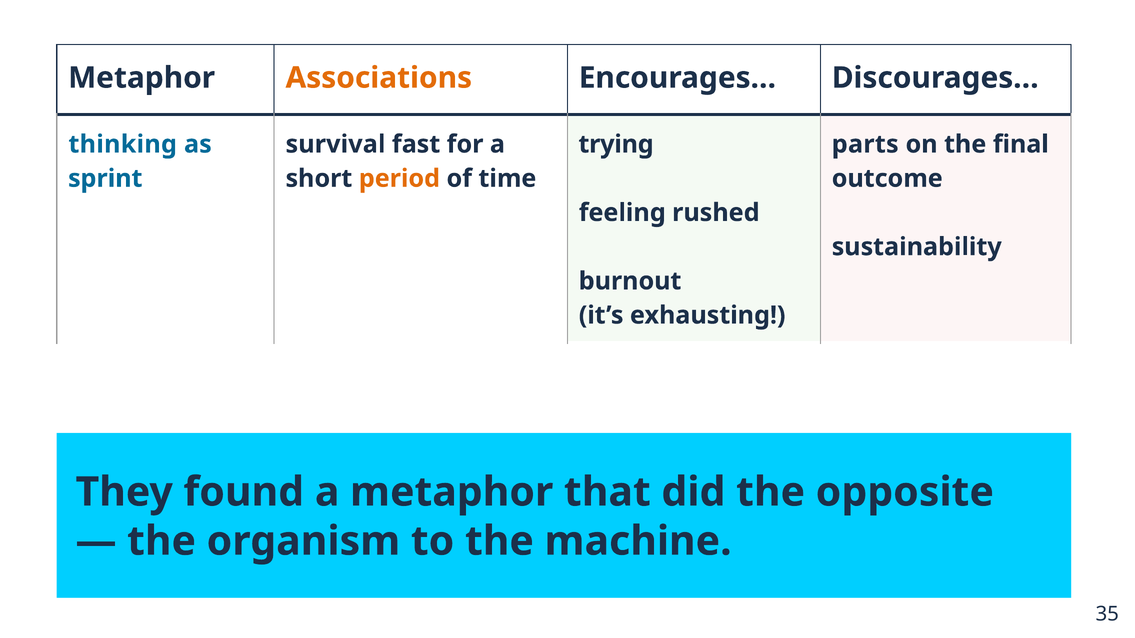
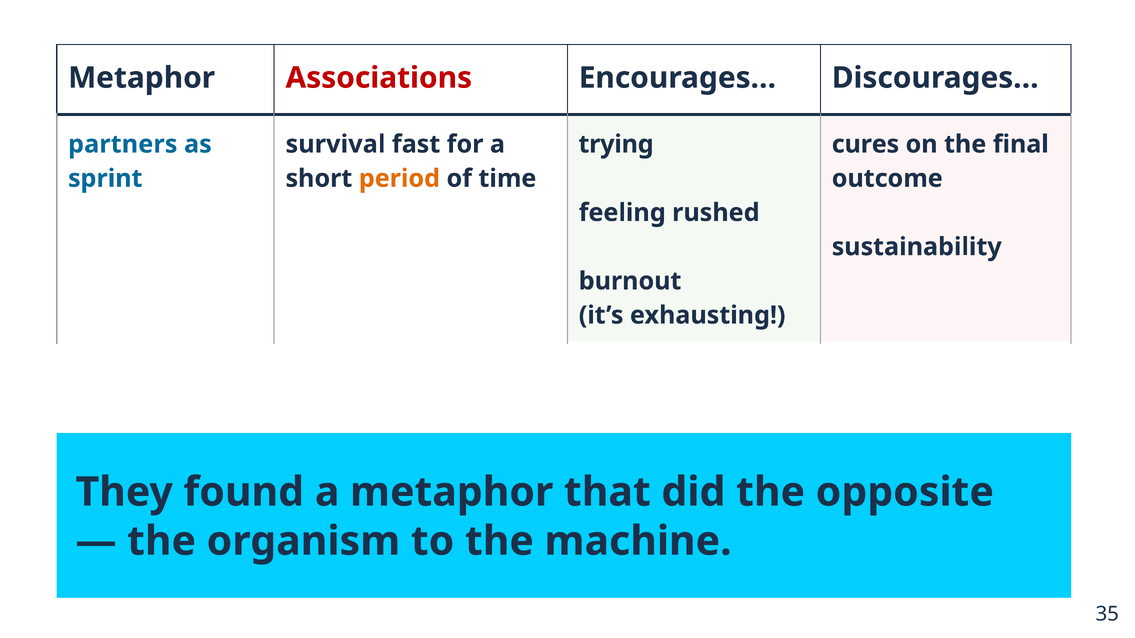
Associations colour: orange -> red (379, 78)
thinking: thinking -> partners (123, 144)
parts: parts -> cures (865, 144)
